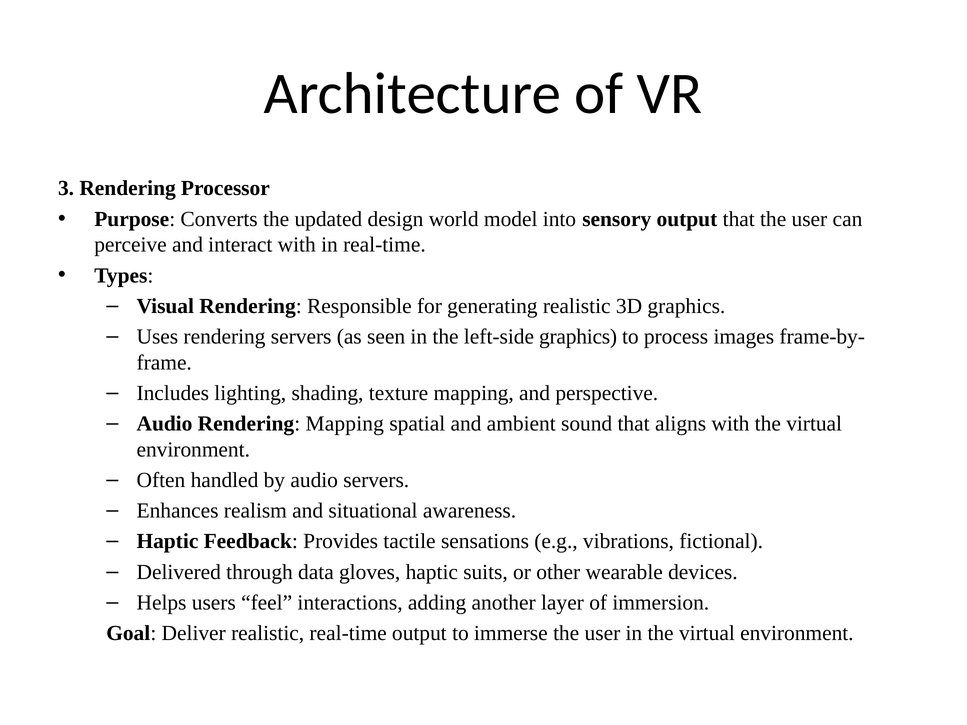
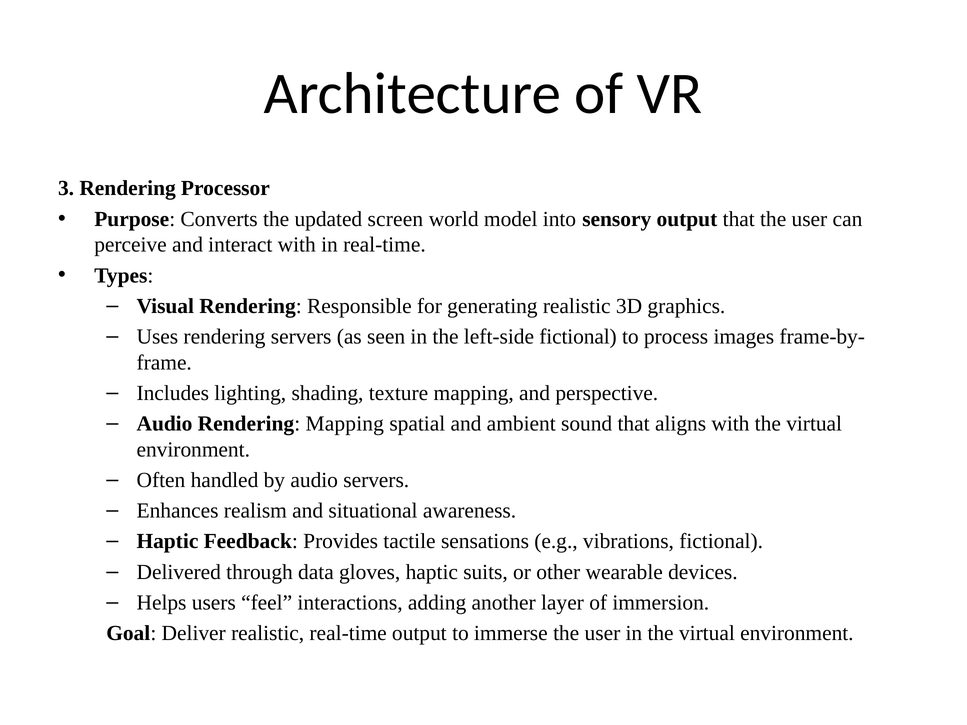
design: design -> screen (395, 219)
left-side graphics: graphics -> fictional (578, 337)
